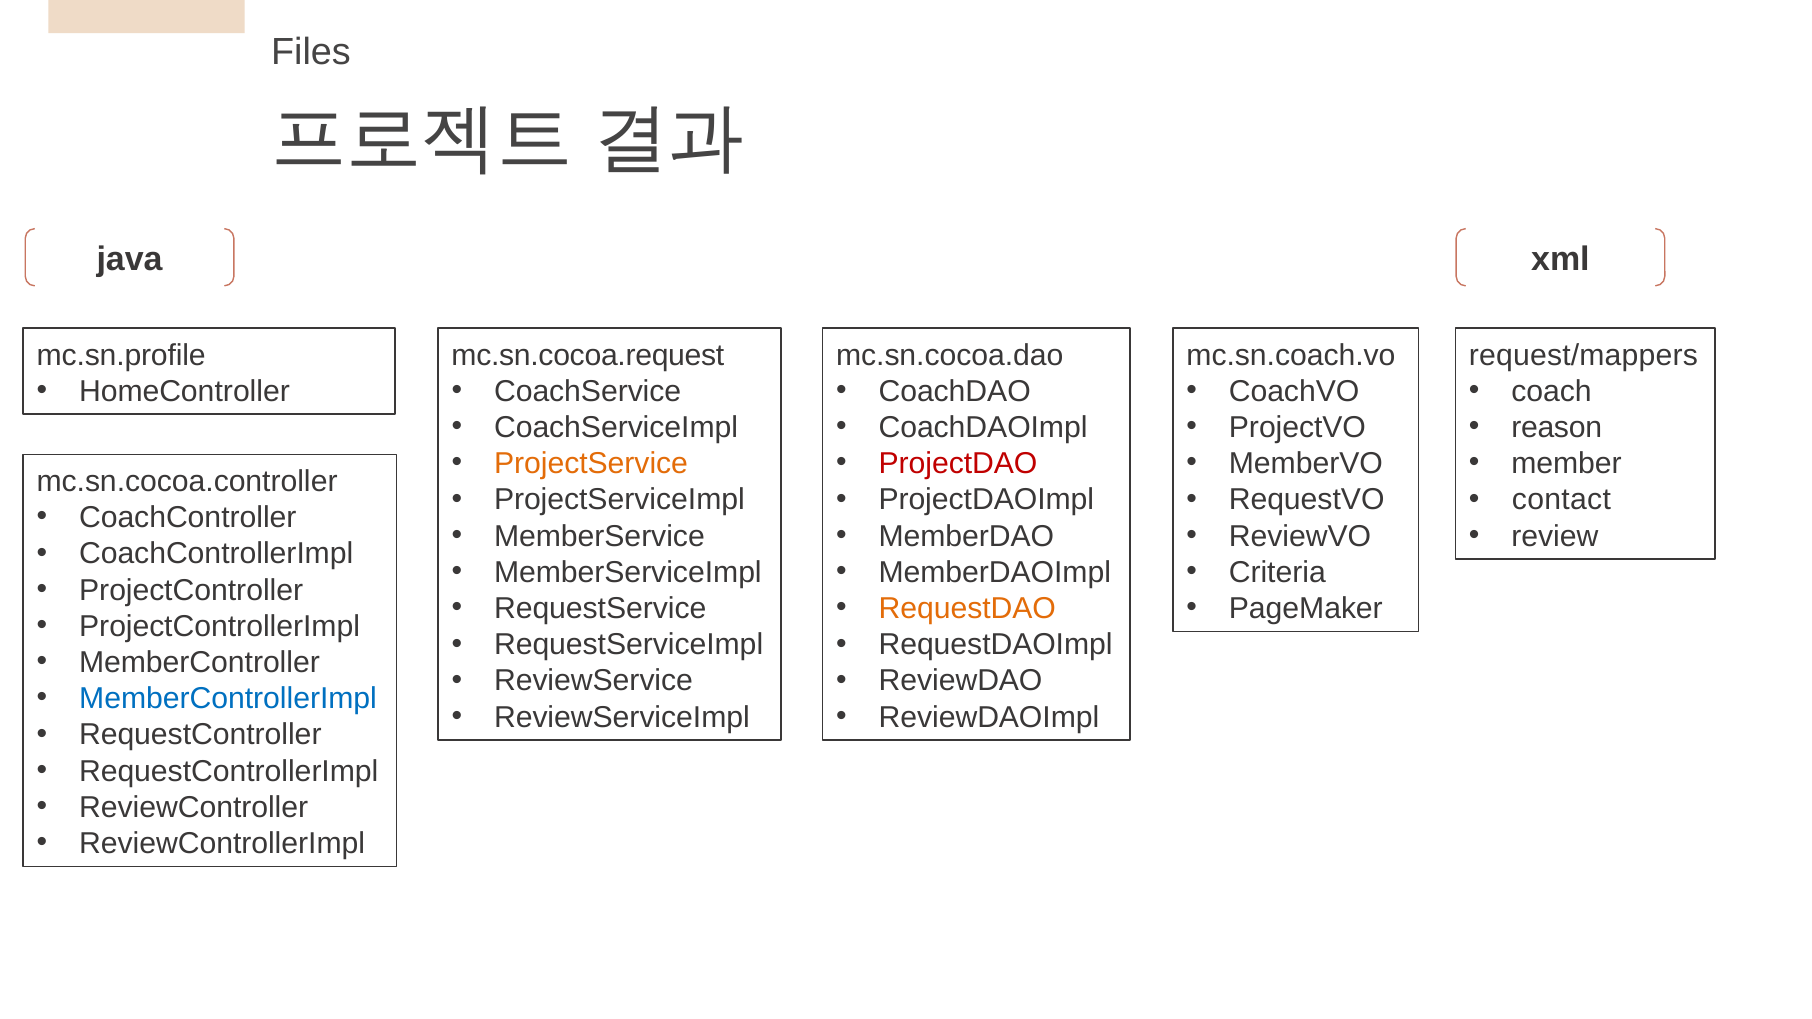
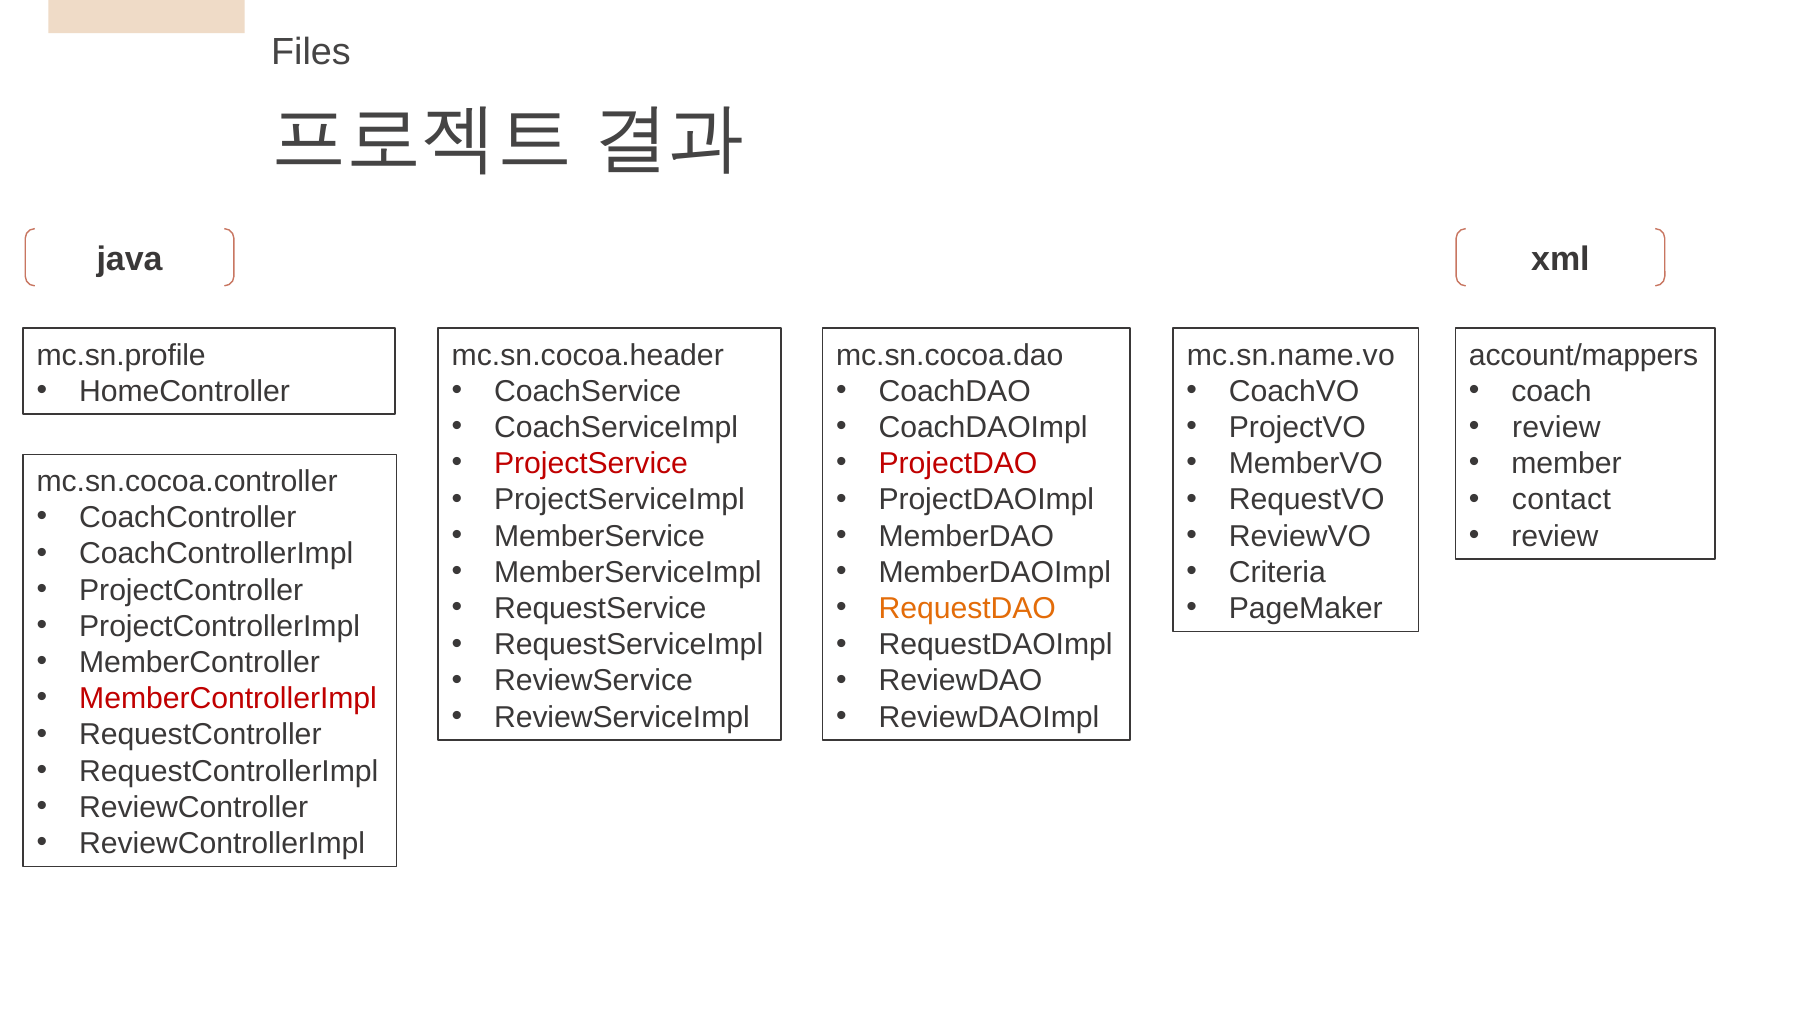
mc.sn.coach.vo: mc.sn.coach.vo -> mc.sn.name.vo (1291, 355)
request/mappers: request/mappers -> account/mappers (1584, 355)
mc.sn.cocoa.request: mc.sn.cocoa.request -> mc.sn.cocoa.header (588, 355)
reason: reason -> review (1556, 428)
ProjectService colour: orange -> red (591, 464)
MemberControllerImpl colour: blue -> red (228, 699)
